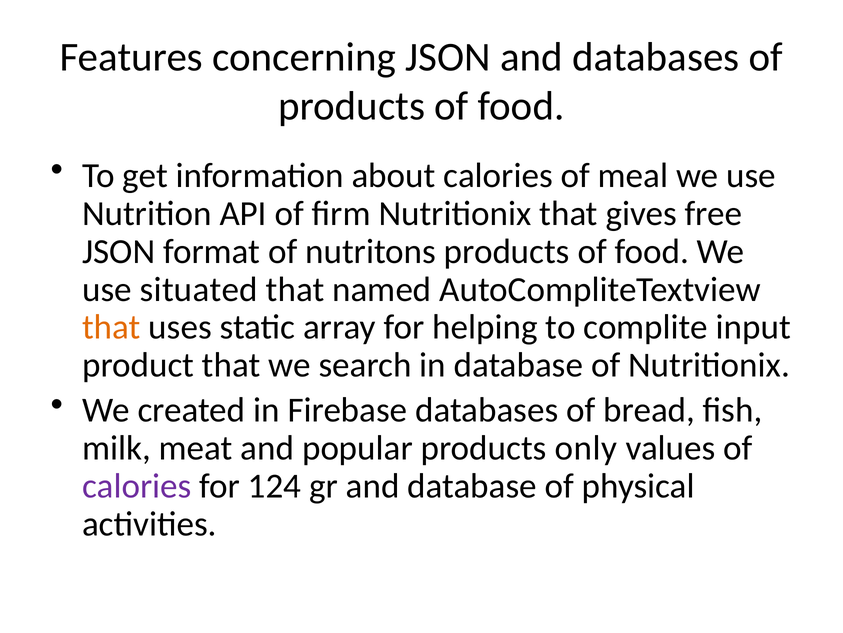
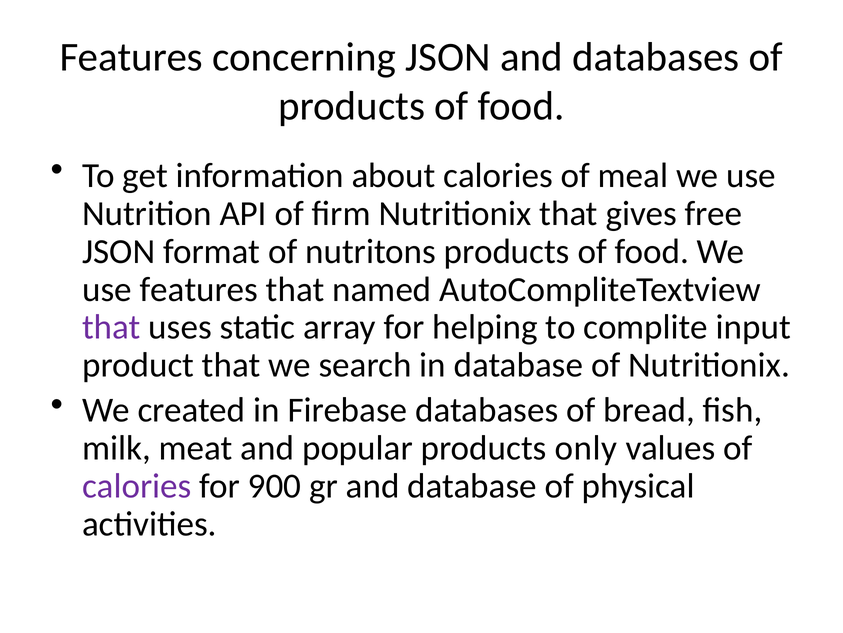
use situated: situated -> features (199, 289)
that colour: orange -> purple (111, 327)
124: 124 -> 900 (275, 485)
